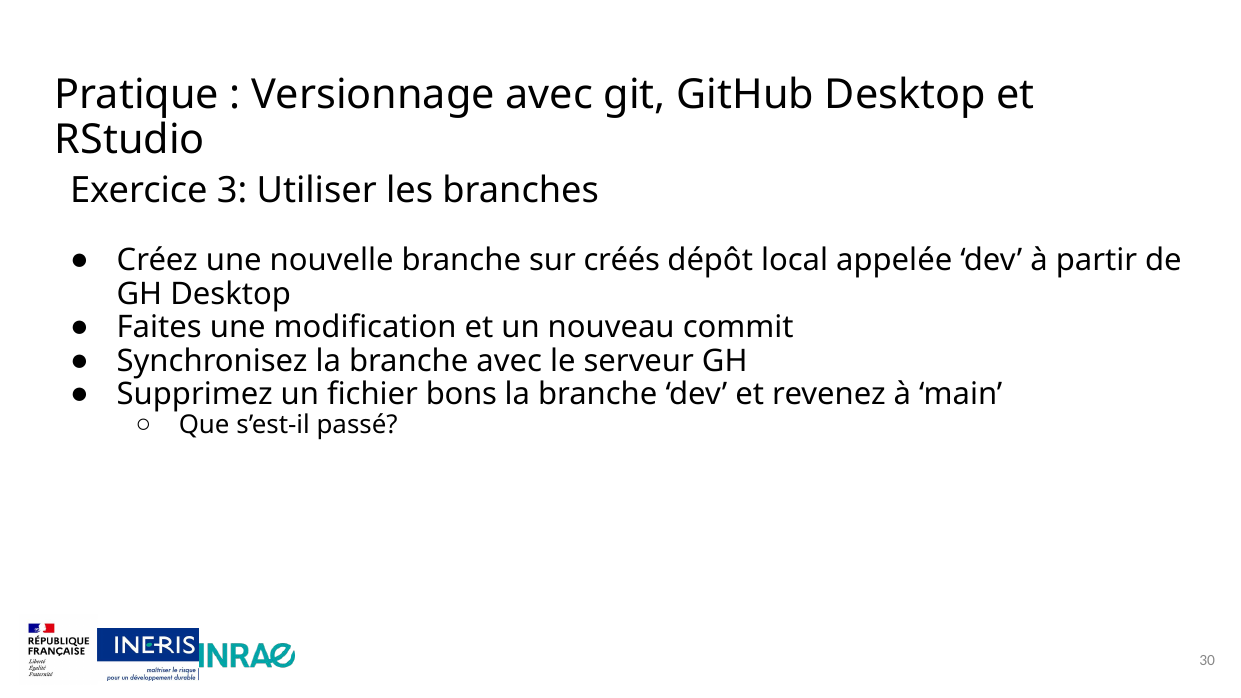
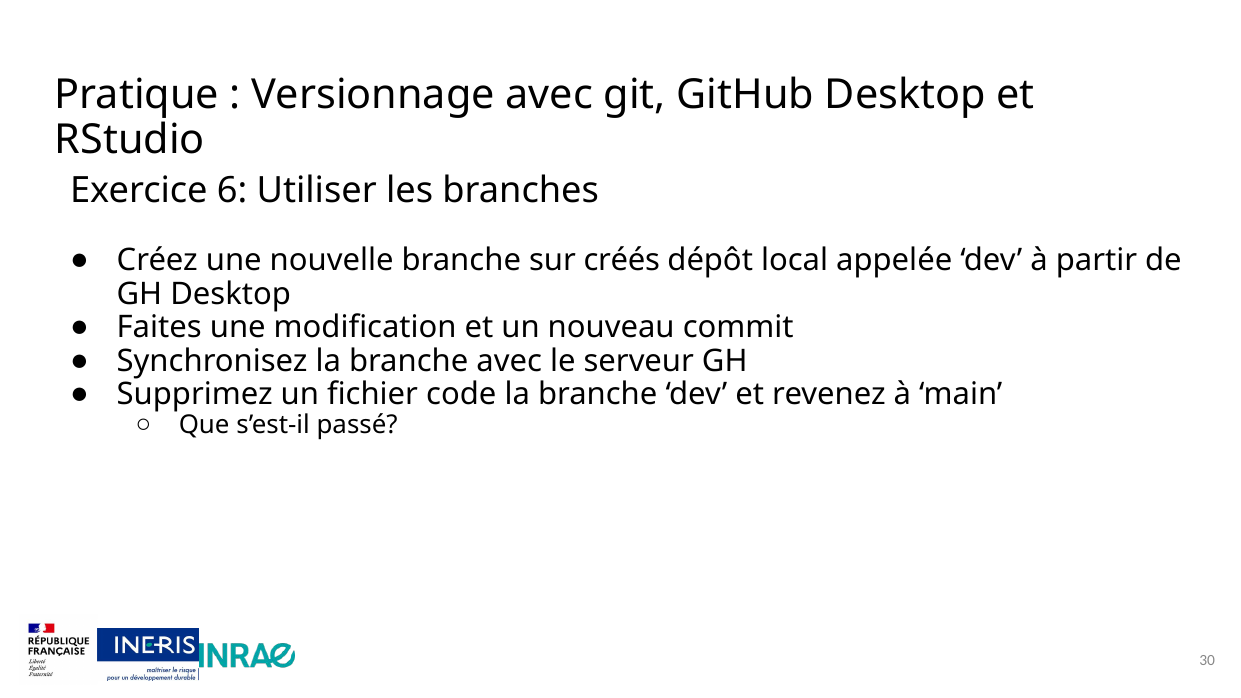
Exercice 3: 3 -> 6 (232, 191)
bons: bons -> code (461, 395)
